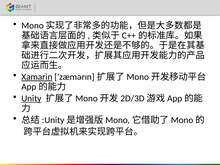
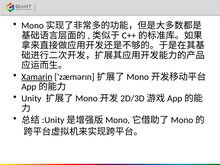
Unity underline: present -> none (31, 98)
